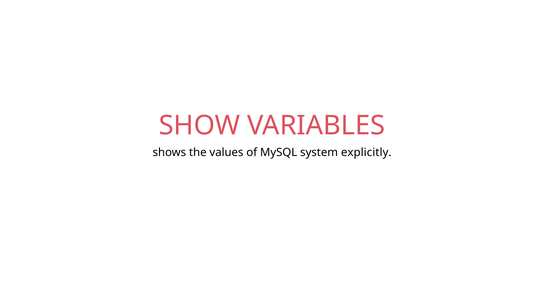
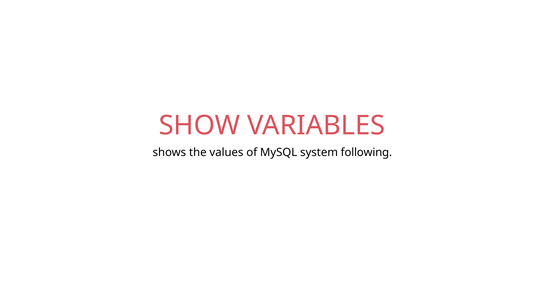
explicitly: explicitly -> following (366, 152)
